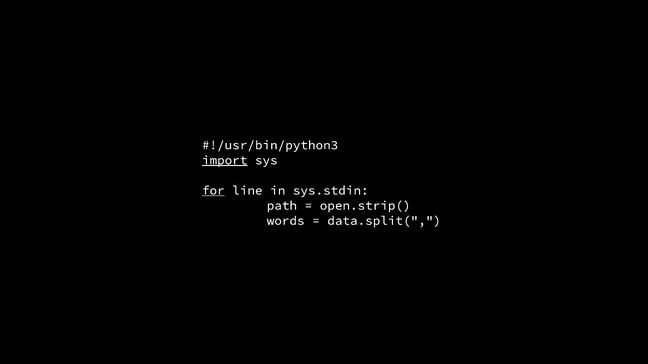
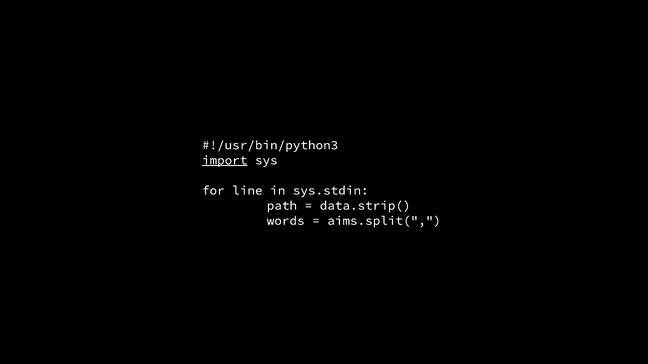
for underline: present -> none (213, 191)
open.strip(: open.strip( -> data.strip( (365, 206)
data.split(: data.split( -> aims.split( (384, 221)
